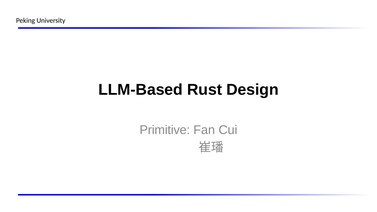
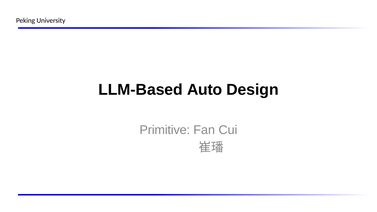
Rust: Rust -> Auto (205, 90)
